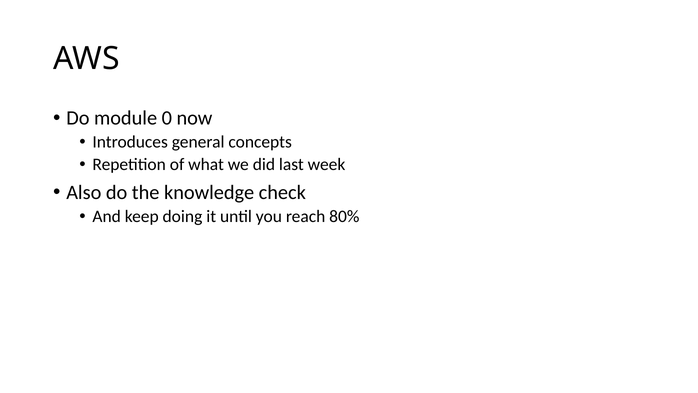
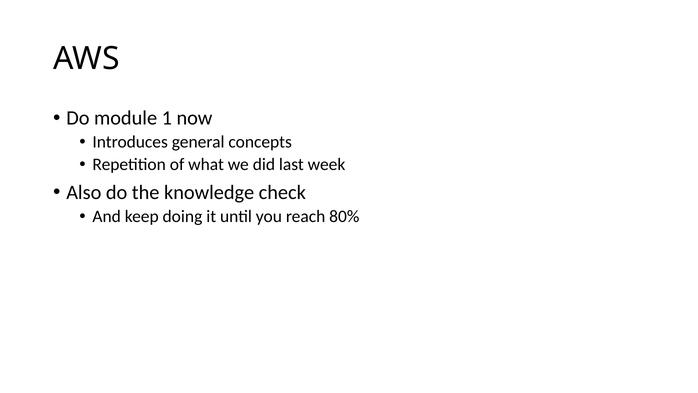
0: 0 -> 1 (167, 118)
